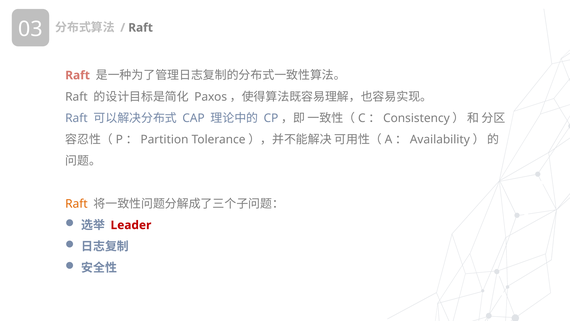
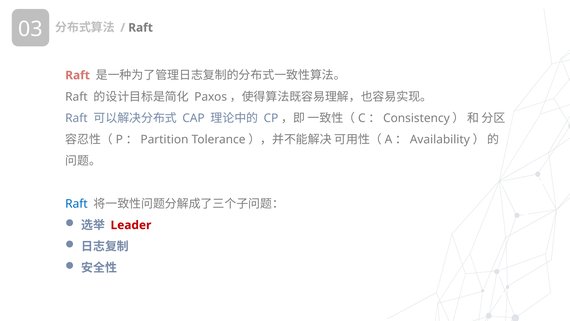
Raft colour: orange -> blue (76, 204)
